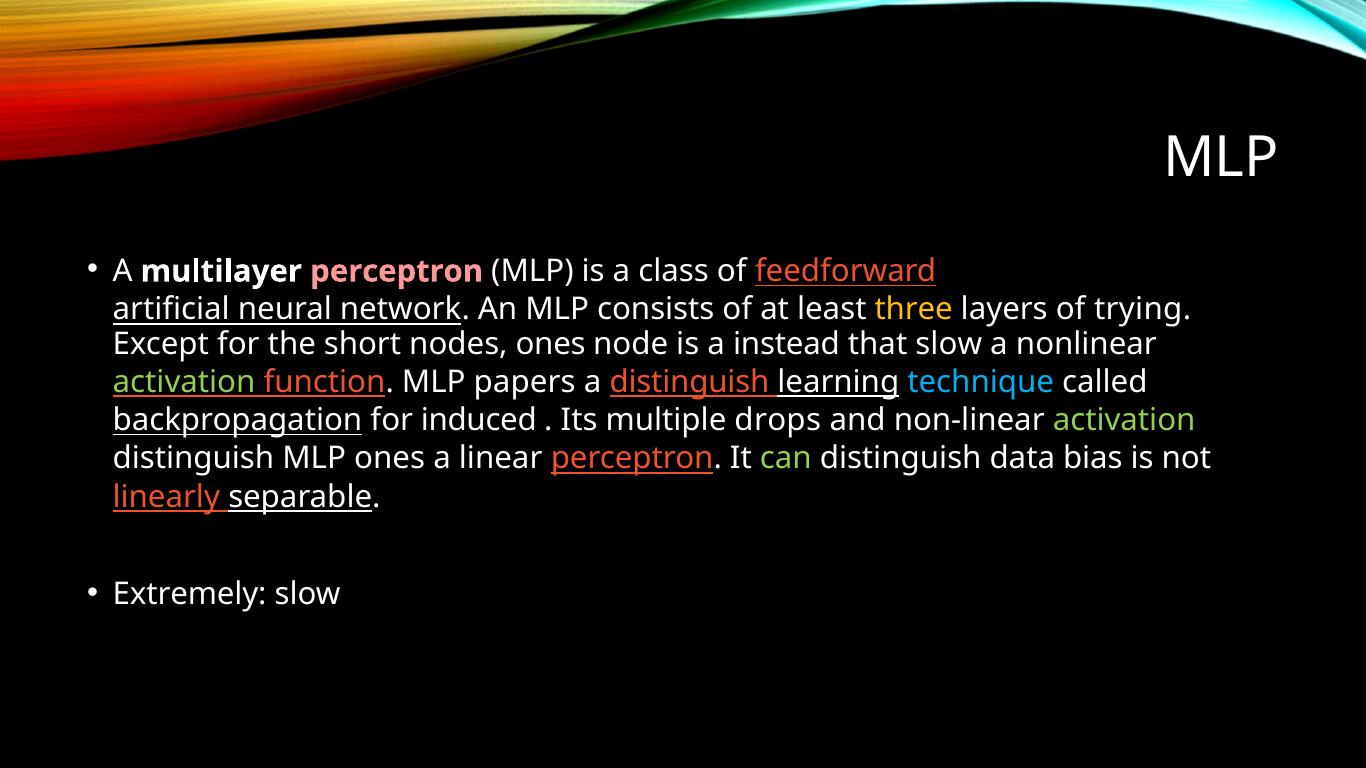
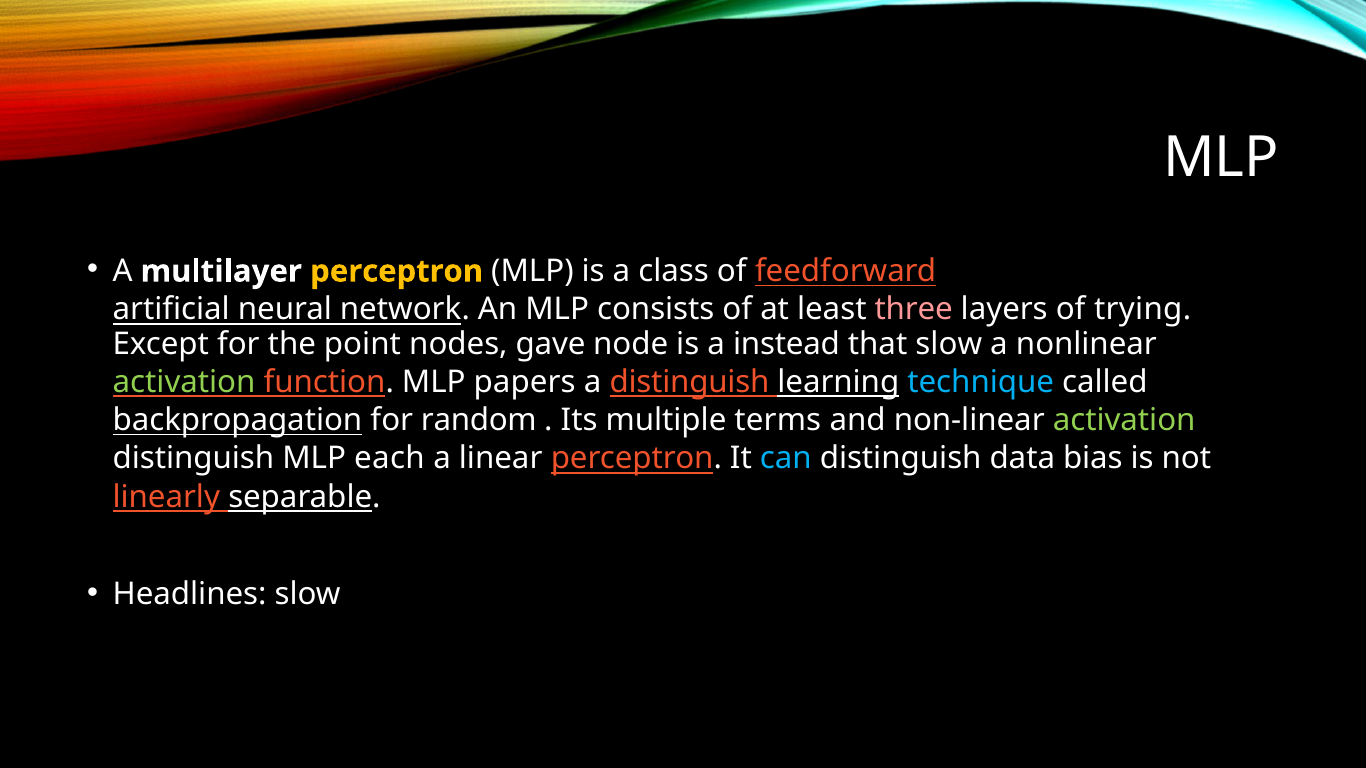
perceptron colour: pink -> yellow (397, 271)
three colour: yellow -> pink (914, 310)
short: short -> point (362, 344)
nodes ones: ones -> gave (551, 344)
induced: induced -> random (479, 420)
drops: drops -> terms (778, 420)
MLP ones: ones -> each (389, 459)
can colour: light green -> light blue (786, 459)
Extremely: Extremely -> Headlines (190, 594)
